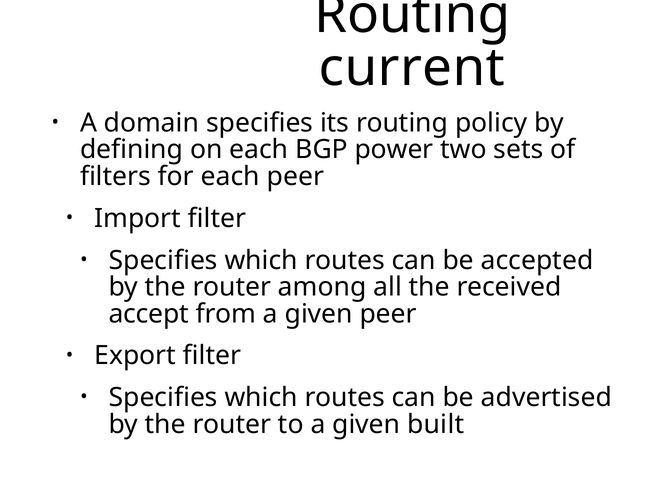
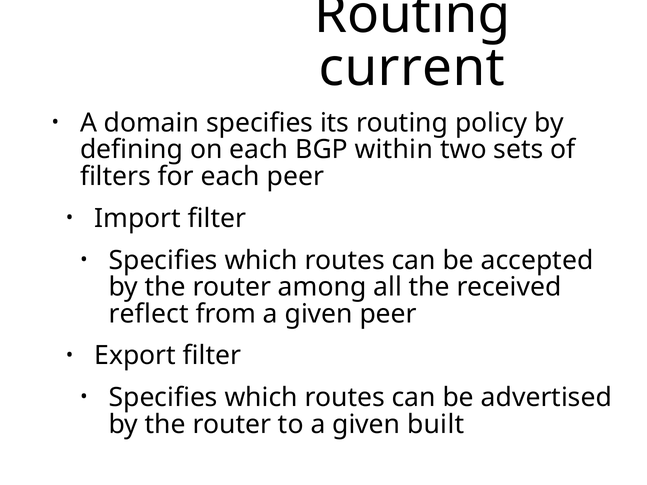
power: power -> within (394, 150)
accept: accept -> reflect (149, 314)
